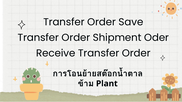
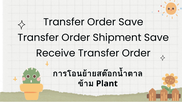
Shipment Oder: Oder -> Save (156, 38)
